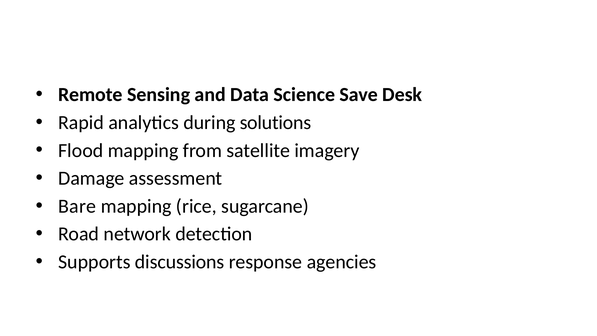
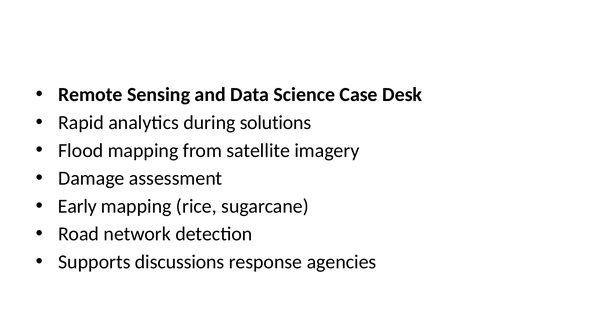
Save: Save -> Case (359, 95)
Bare: Bare -> Early (77, 206)
